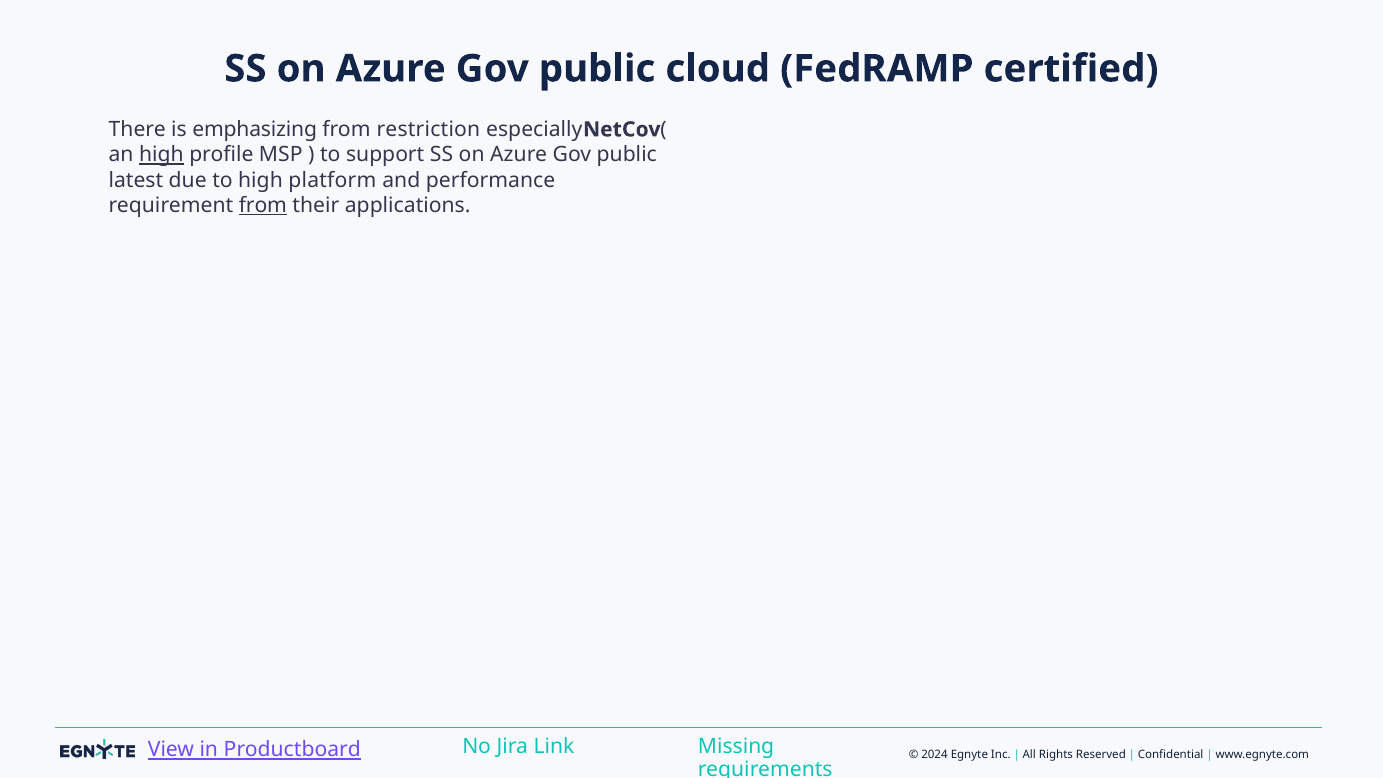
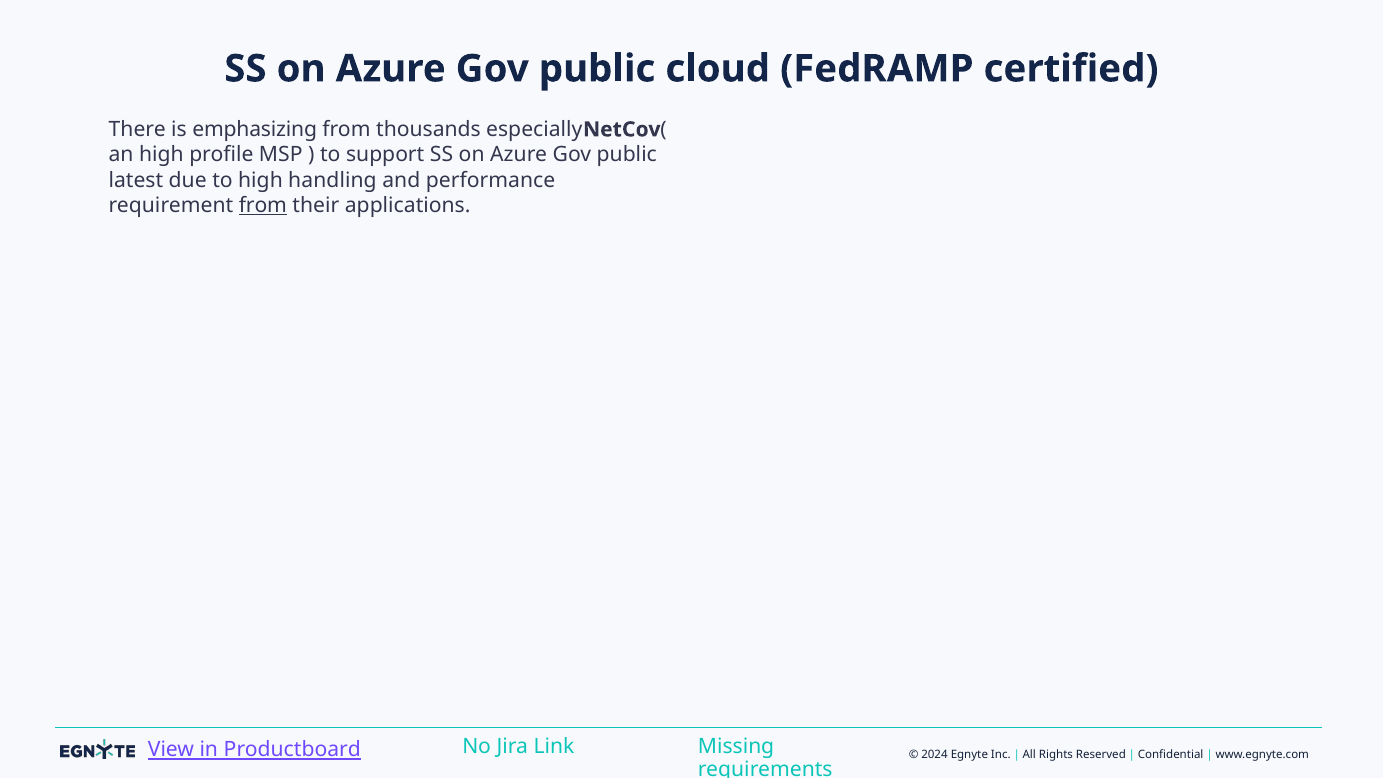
restriction: restriction -> thousands (428, 129)
high underline: present -> none (161, 155)
platform: platform -> handling (332, 180)
